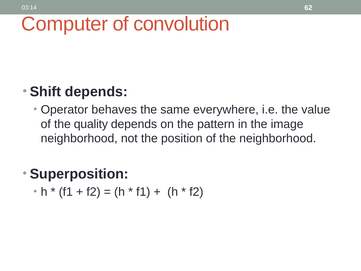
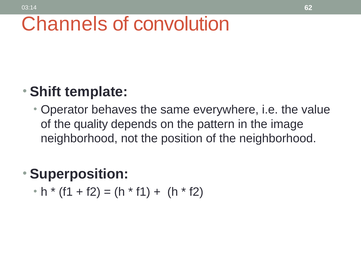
Computer: Computer -> Channels (65, 24)
Shift depends: depends -> template (96, 92)
